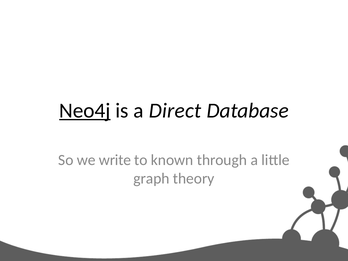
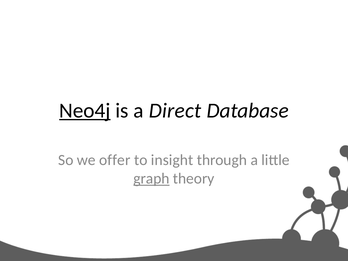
write: write -> offer (115, 160)
known: known -> insight (172, 160)
graph underline: none -> present (151, 179)
